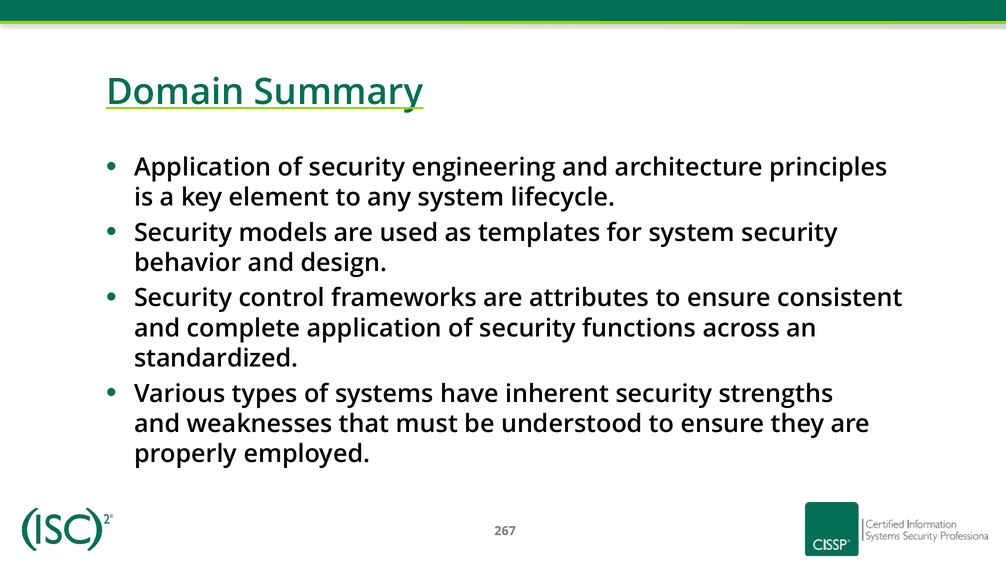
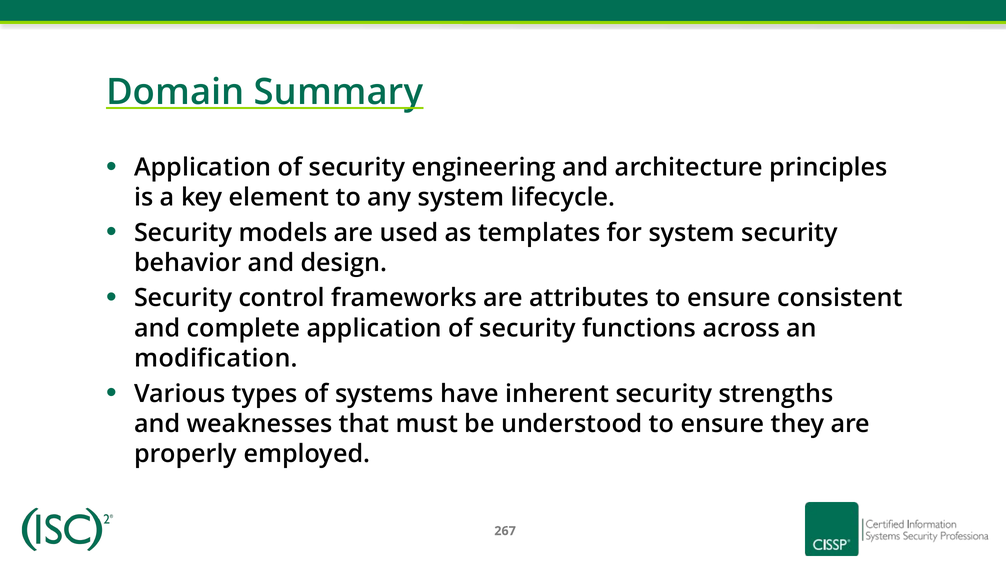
standardized: standardized -> modification (216, 358)
